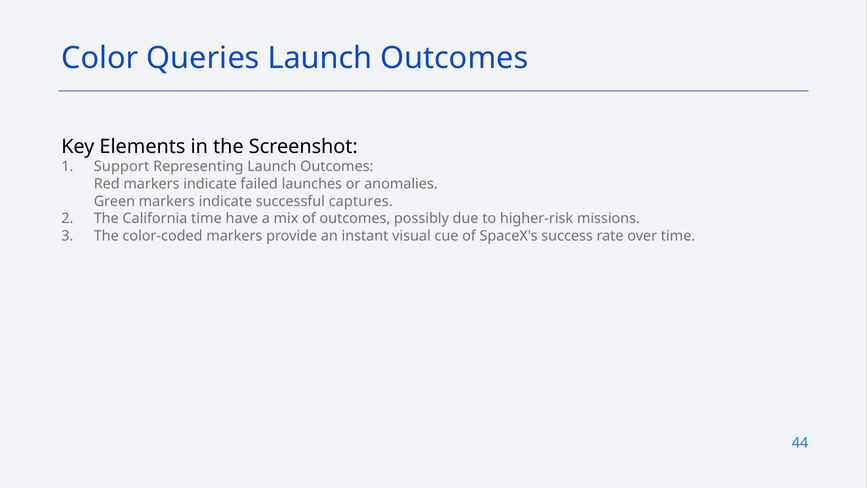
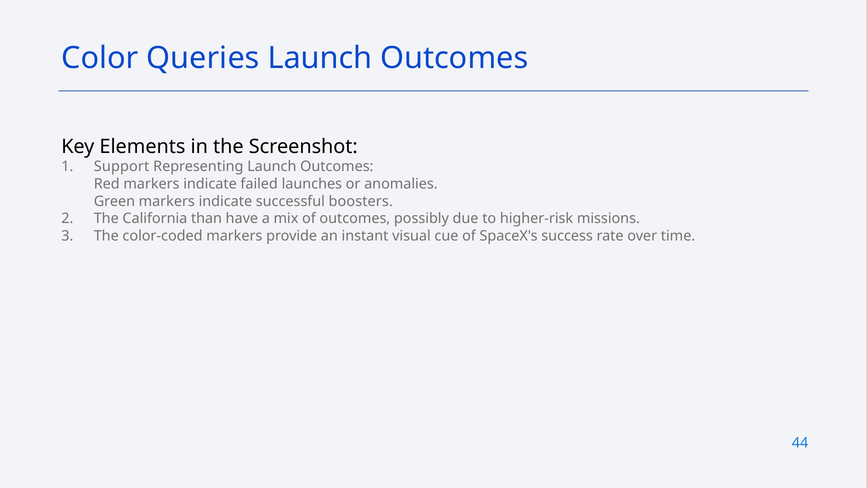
captures: captures -> boosters (361, 201)
California time: time -> than (206, 218)
